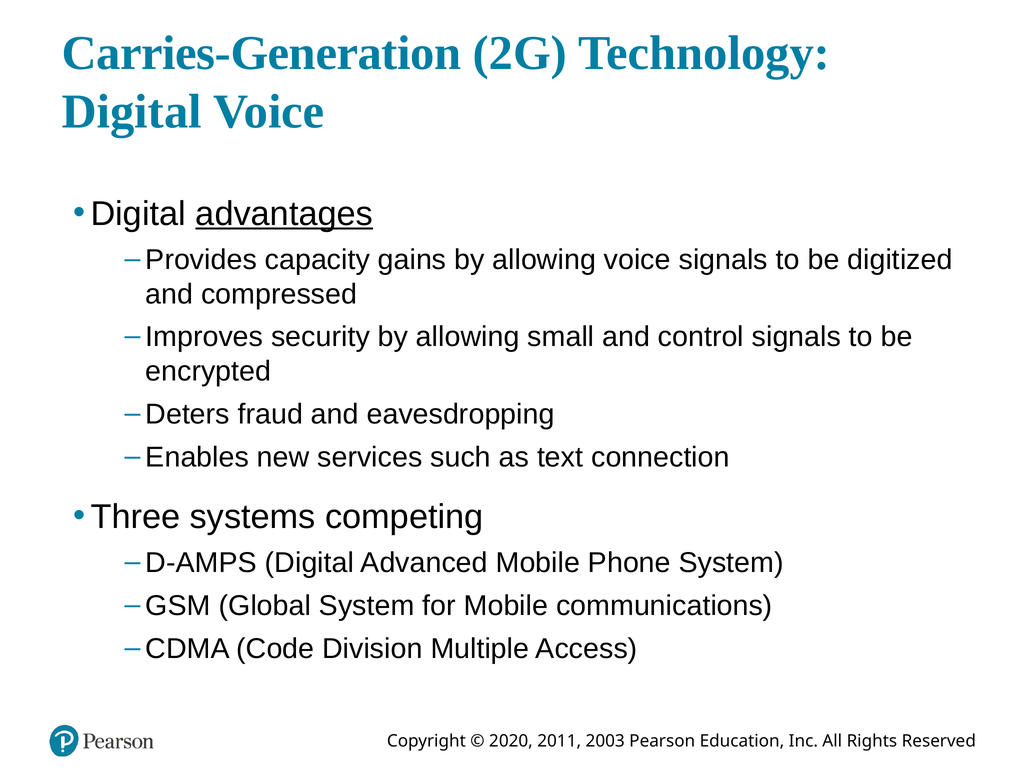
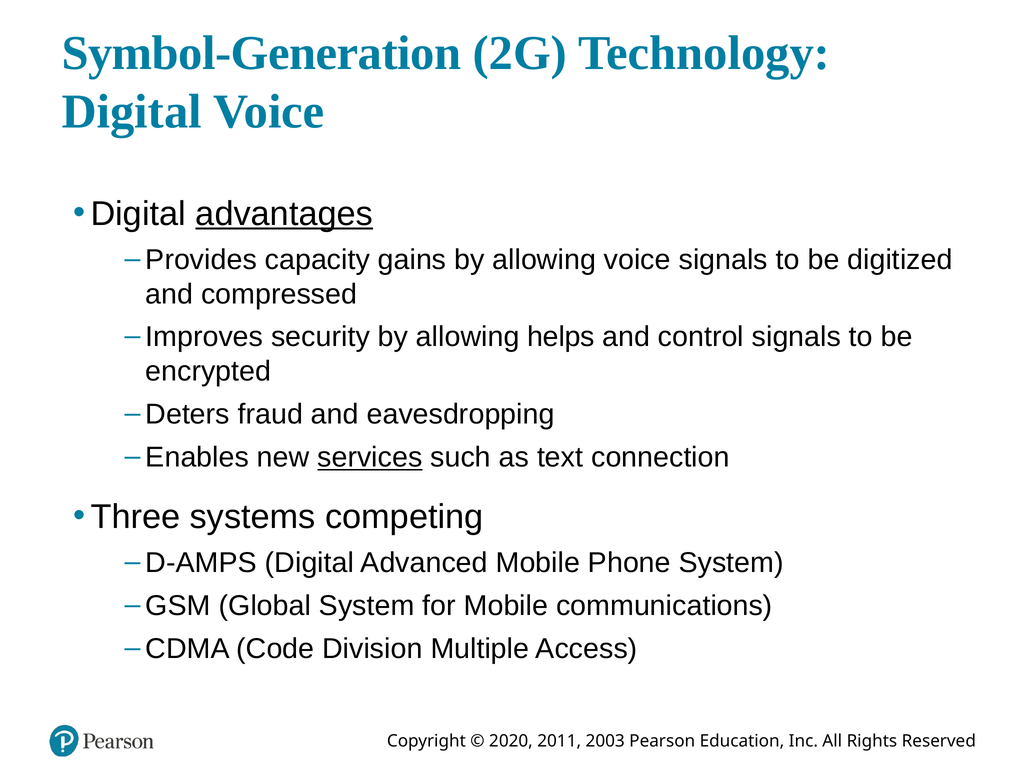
Carries-Generation: Carries-Generation -> Symbol-Generation (261, 53)
small: small -> helps (561, 337)
services underline: none -> present (370, 457)
